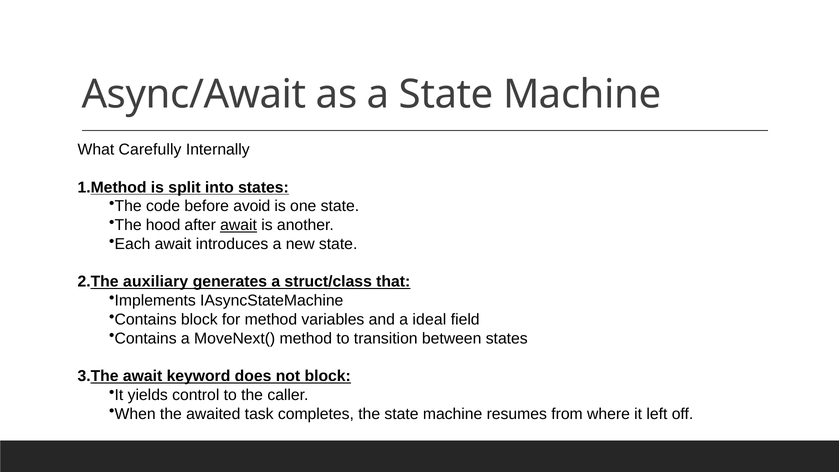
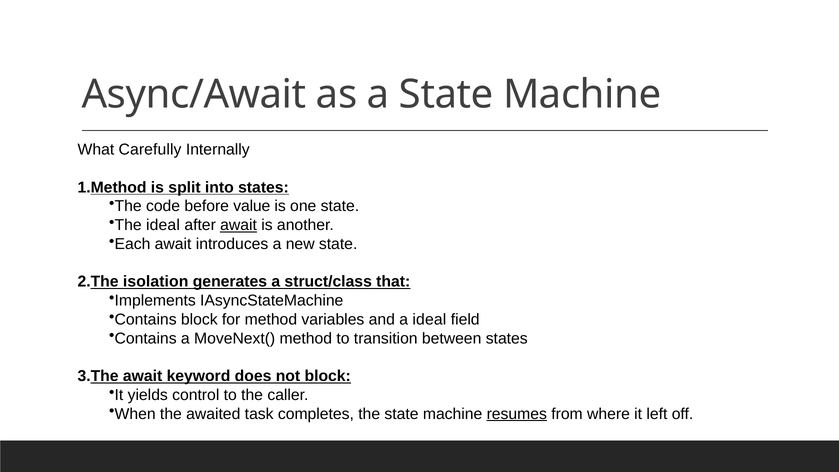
avoid: avoid -> value (252, 206)
The hood: hood -> ideal (163, 225)
auxiliary: auxiliary -> isolation (156, 282)
resumes underline: none -> present (517, 414)
